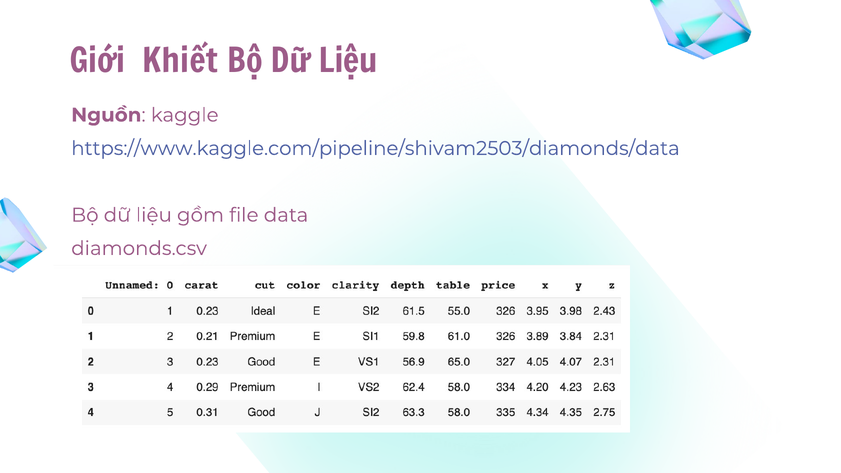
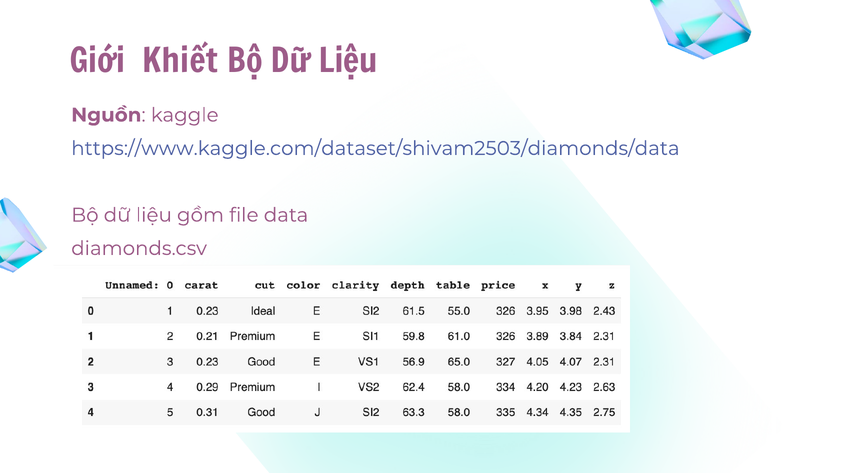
https://www.kaggle.com/pipeline/shivam2503/diamonds/data: https://www.kaggle.com/pipeline/shivam2503/diamonds/data -> https://www.kaggle.com/dataset/shivam2503/diamonds/data (375, 148)
